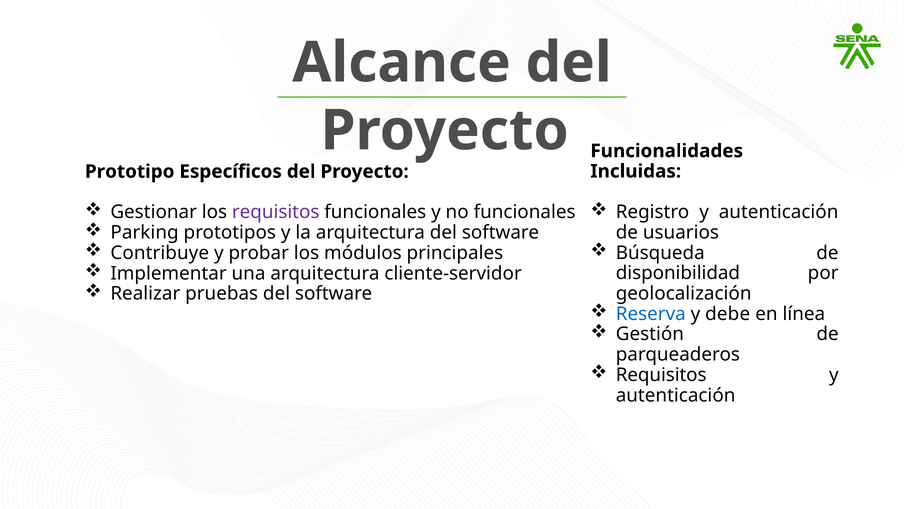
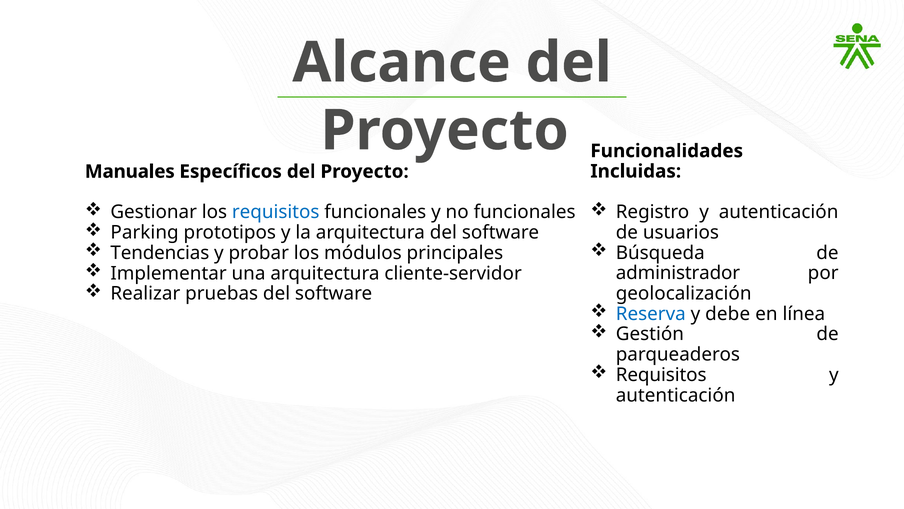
Prototipo: Prototipo -> Manuales (130, 171)
requisitos colour: purple -> blue (276, 212)
Contribuye: Contribuye -> Tendencias (160, 253)
disponibilidad: disponibilidad -> administrador (678, 273)
